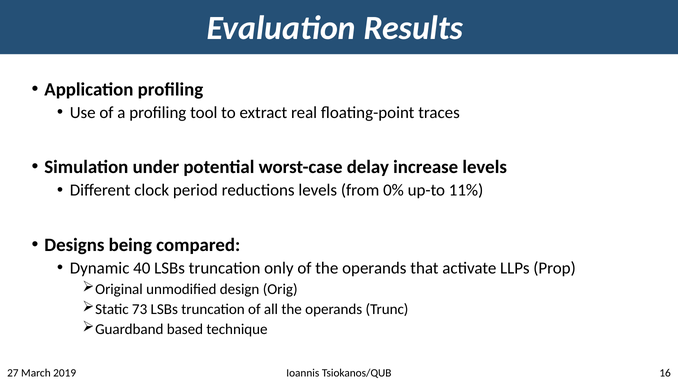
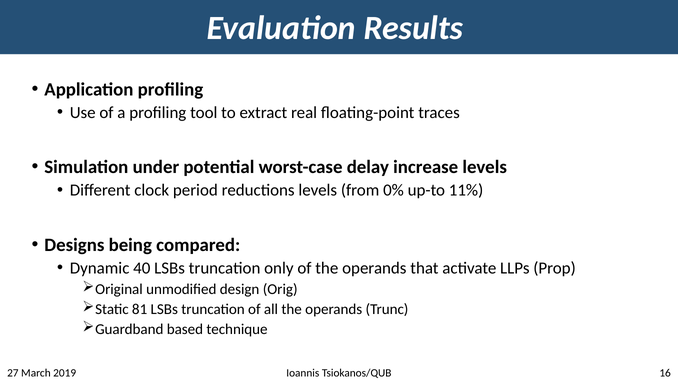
73: 73 -> 81 (140, 310)
